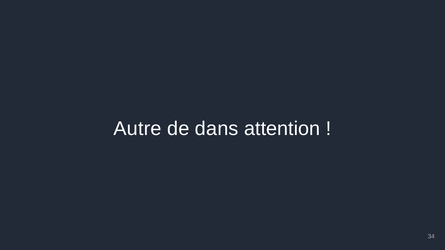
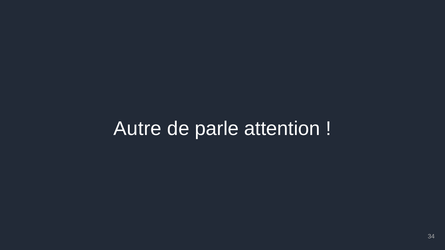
dans: dans -> parle (217, 129)
